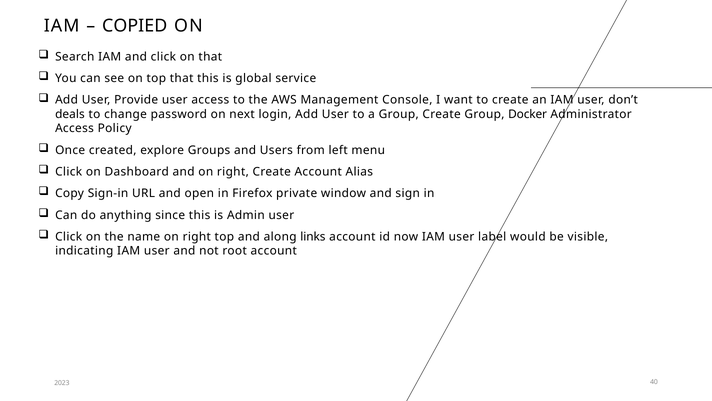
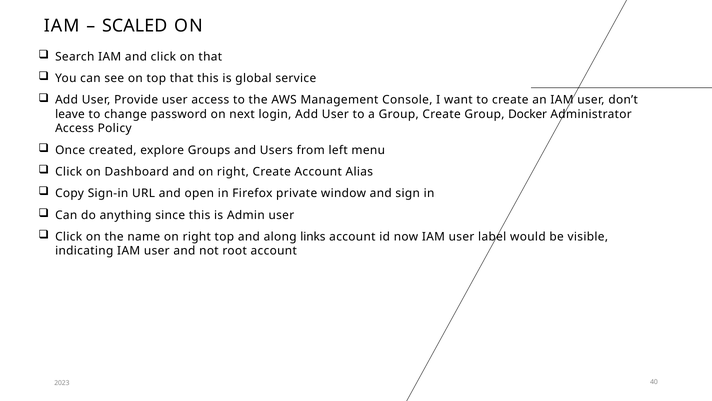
COPIED: COPIED -> SCALED (135, 26)
deals: deals -> leave (70, 114)
